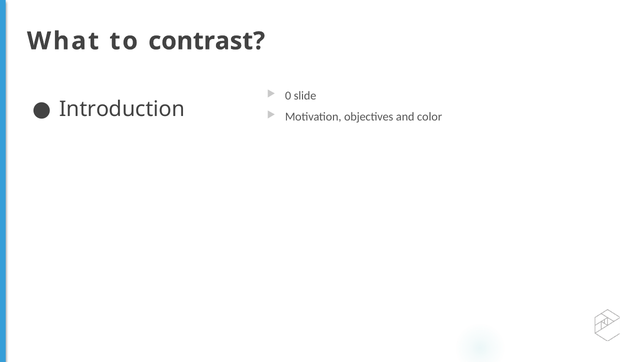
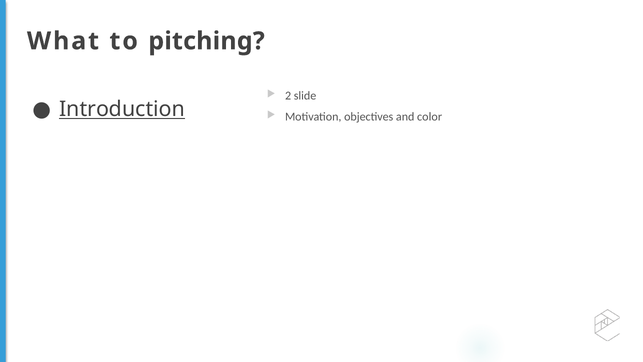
contrast: contrast -> pitching (207, 41)
0: 0 -> 2 (288, 96)
Introduction underline: none -> present (122, 109)
